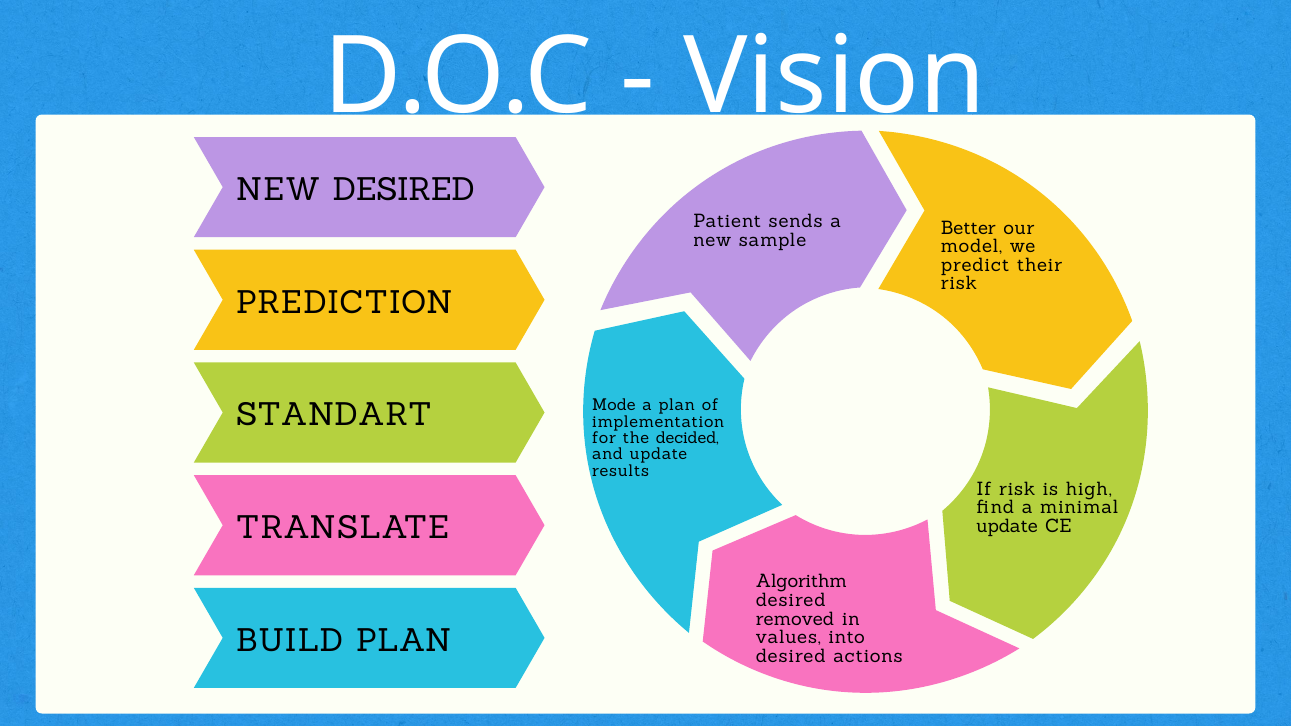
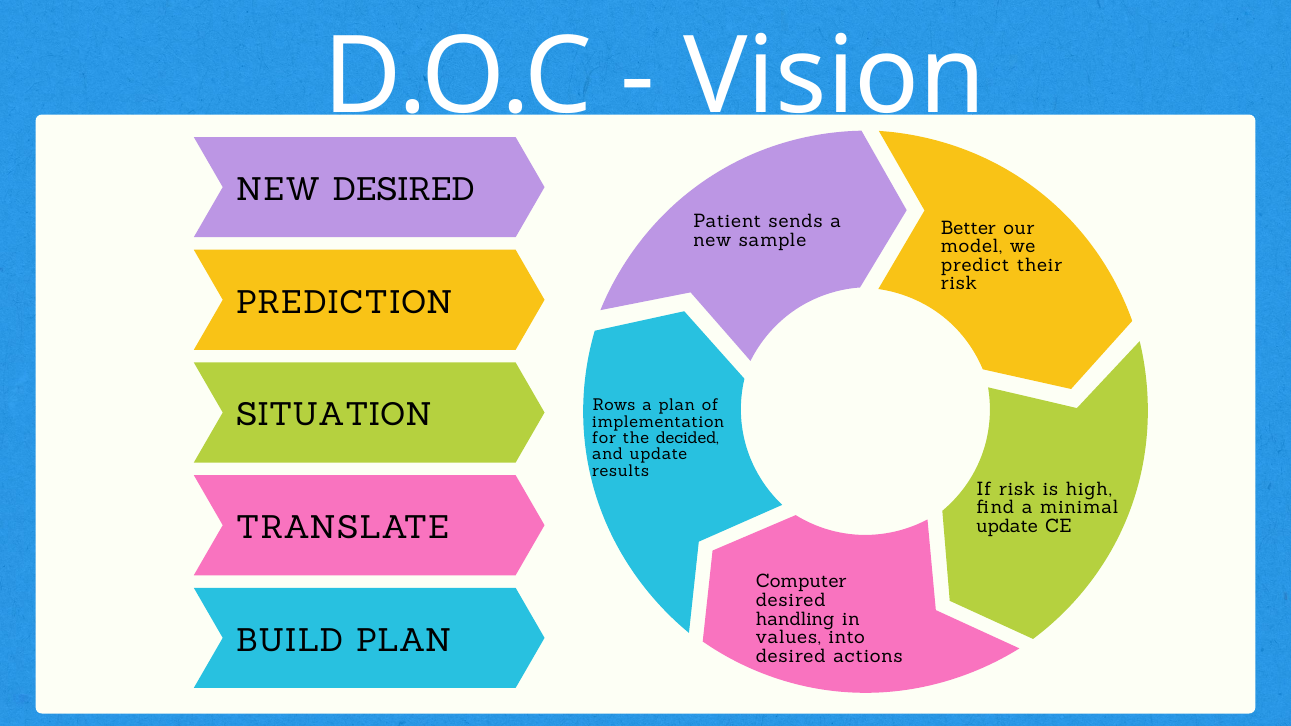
Mode: Mode -> Rows (614, 405)
STANDART: STANDART -> SITUATION (334, 416)
Algorithm: Algorithm -> Computer (801, 582)
removed: removed -> handling (795, 619)
